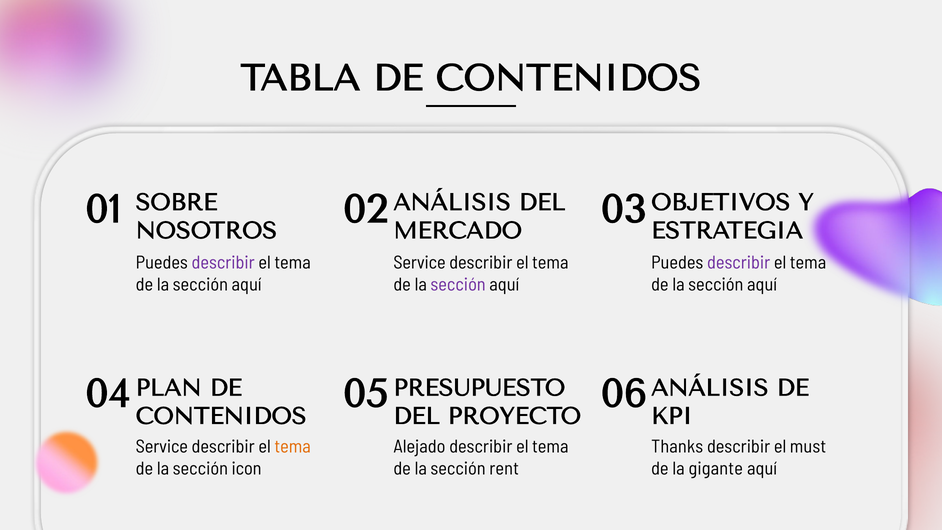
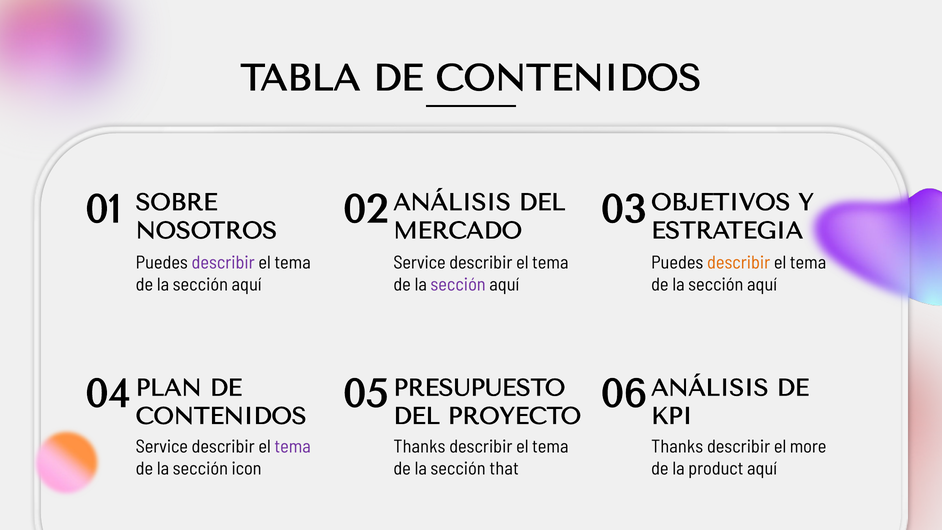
describir colour: purple -> orange (739, 263)
tema colour: orange -> purple (293, 447)
Alejado: Alejado -> Thanks (419, 447)
must: must -> more (808, 447)
rent: rent -> that (504, 469)
gigante: gigante -> product (716, 469)
